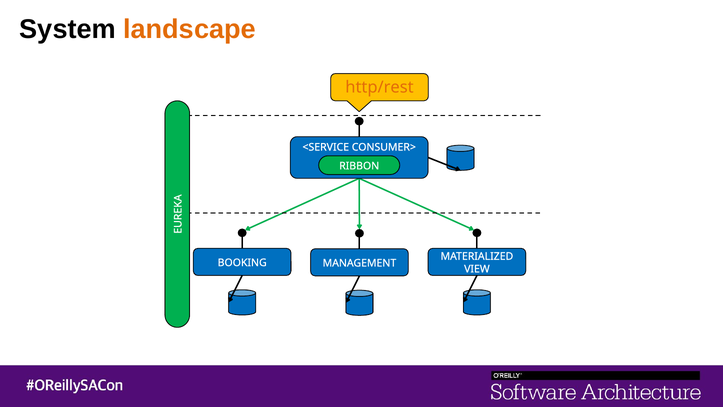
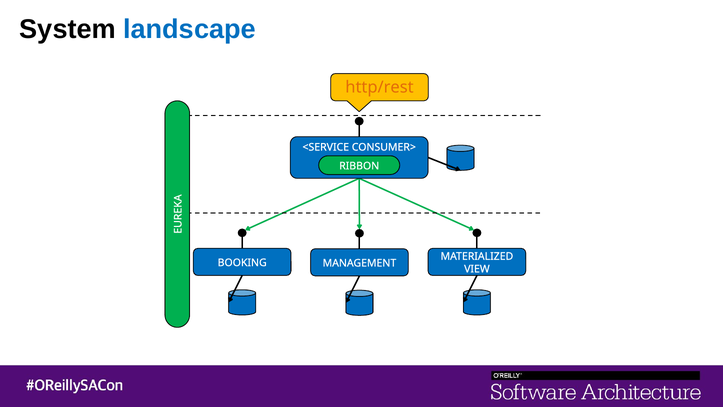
landscape colour: orange -> blue (190, 29)
